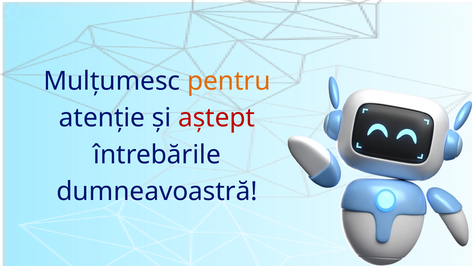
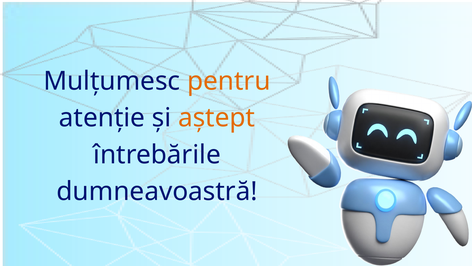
aștept colour: red -> orange (217, 118)
